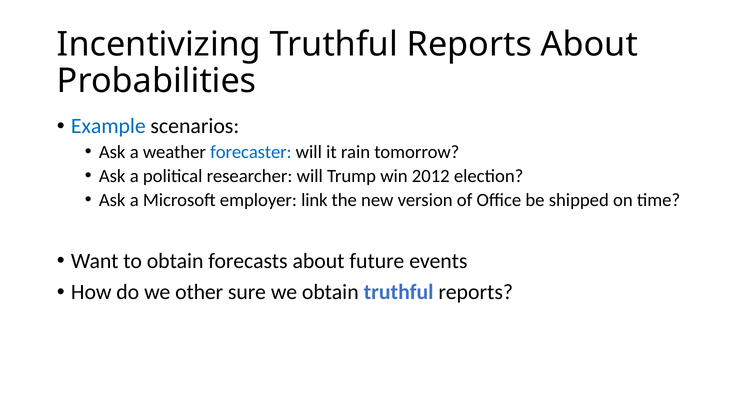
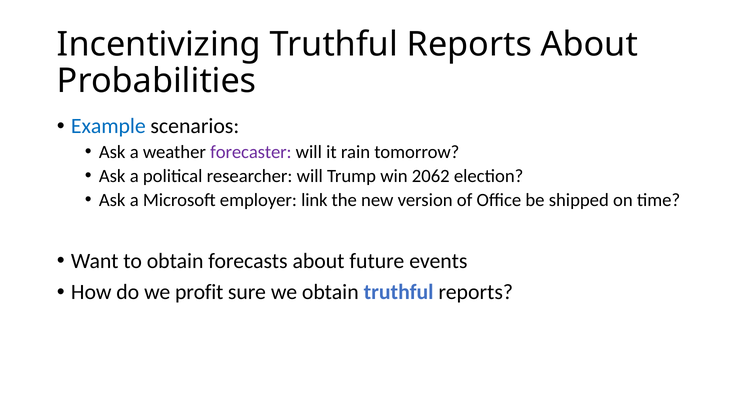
forecaster colour: blue -> purple (251, 152)
2012: 2012 -> 2062 (431, 176)
other: other -> profit (199, 292)
